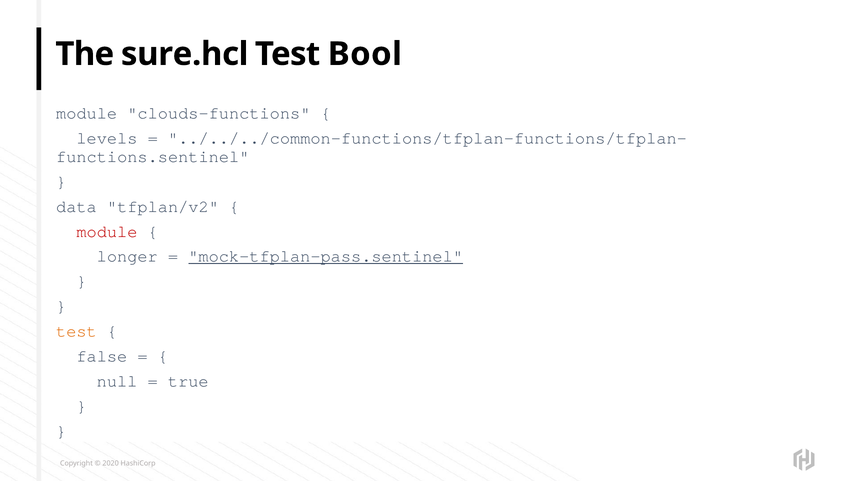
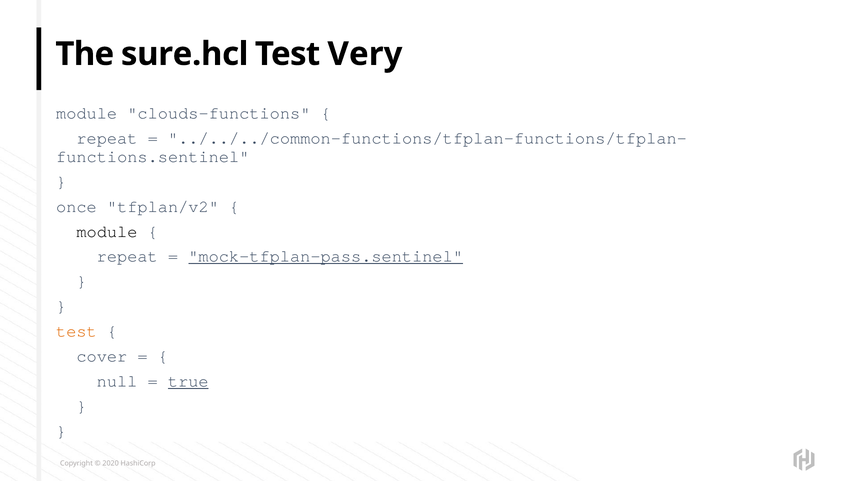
Bool: Bool -> Very (365, 54)
levels: levels -> repeat (107, 138)
data: data -> once (76, 207)
module colour: red -> black (107, 232)
longer: longer -> repeat (127, 257)
false: false -> cover (102, 357)
true underline: none -> present (188, 382)
